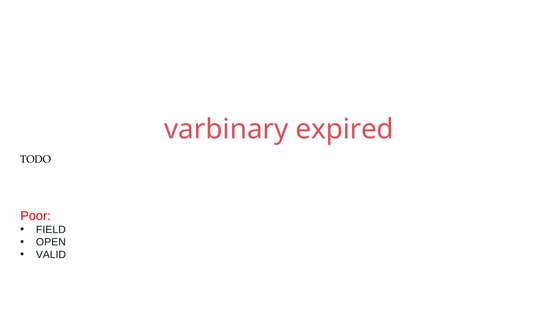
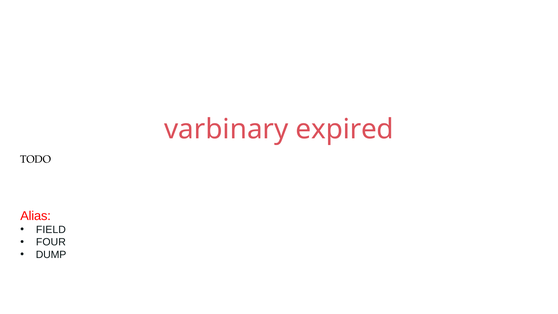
Poor: Poor -> Alias (36, 216)
OPEN: OPEN -> FOUR (51, 242)
VALID: VALID -> DUMP (51, 255)
